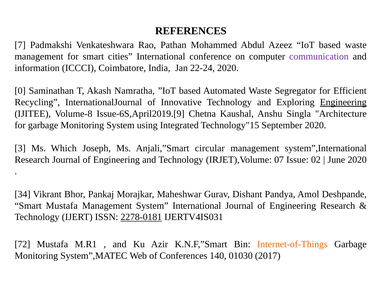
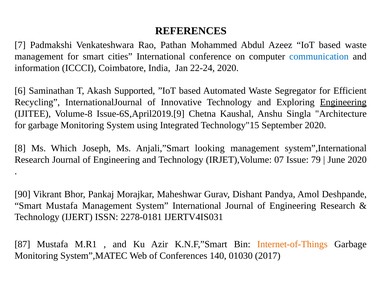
communication colour: purple -> blue (319, 56)
0: 0 -> 6 (20, 91)
Namratha: Namratha -> Supported (135, 91)
3: 3 -> 8 (20, 148)
circular: circular -> looking (210, 148)
02: 02 -> 79 (316, 159)
34: 34 -> 90 (23, 194)
2278-0181 underline: present -> none (141, 217)
72: 72 -> 87 (22, 244)
